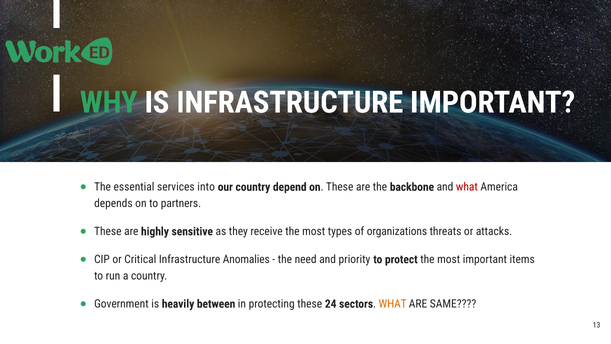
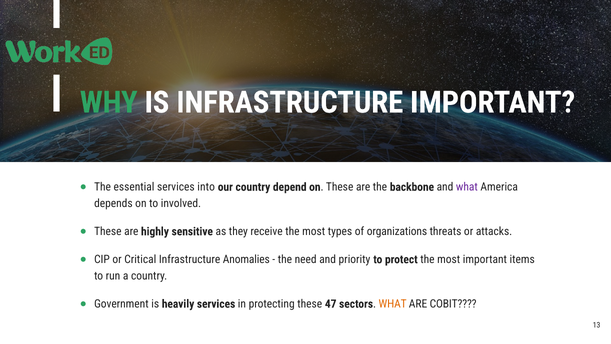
what colour: red -> purple (467, 187)
partners: partners -> involved (181, 203)
heavily between: between -> services (216, 304)
24: 24 -> 47 (331, 304)
SAME: SAME -> COBIT (453, 304)
